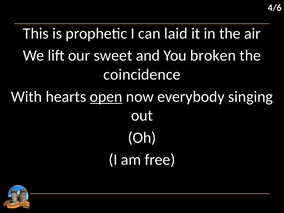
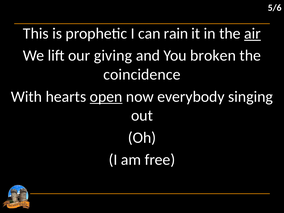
4/6: 4/6 -> 5/6 (275, 8)
laid: laid -> rain (176, 34)
air underline: none -> present (252, 34)
sweet: sweet -> giving (113, 56)
